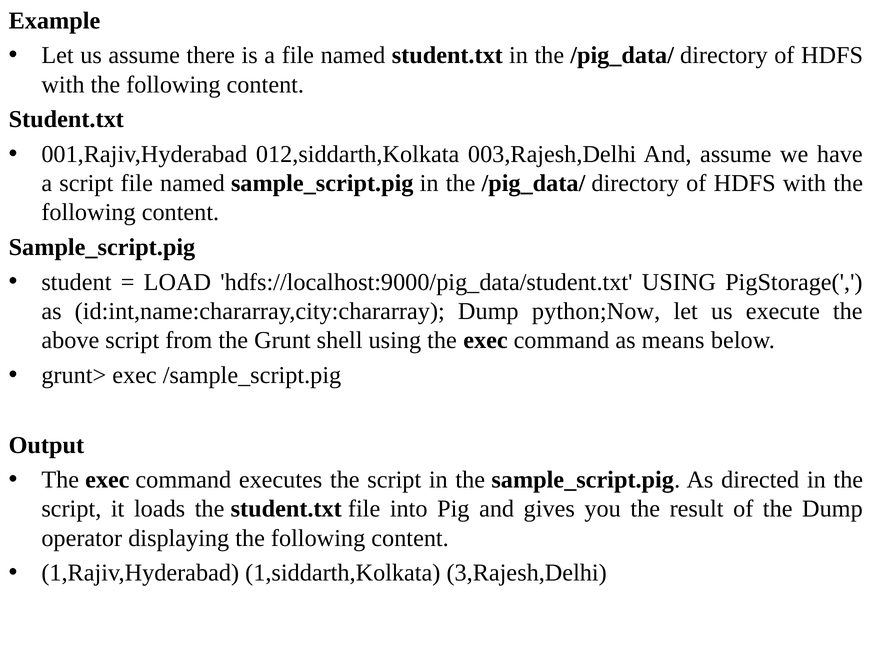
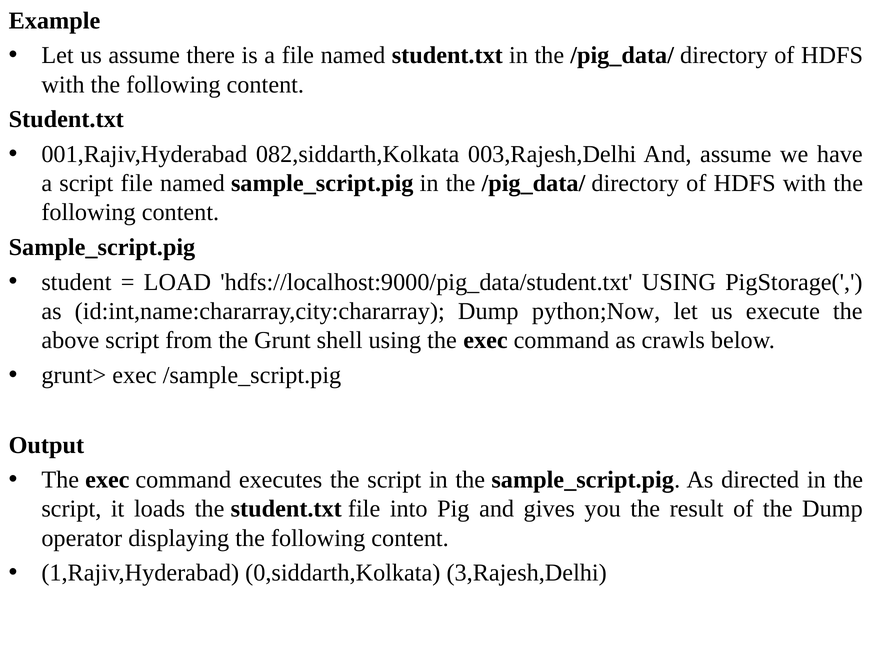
012,siddarth,Kolkata: 012,siddarth,Kolkata -> 082,siddarth,Kolkata (358, 154)
means: means -> crawls (673, 340)
1,siddarth,Kolkata: 1,siddarth,Kolkata -> 0,siddarth,Kolkata (343, 573)
